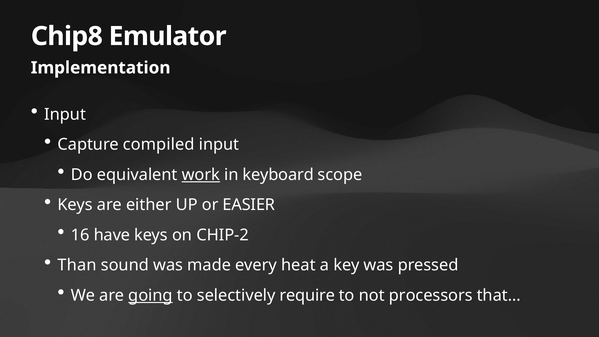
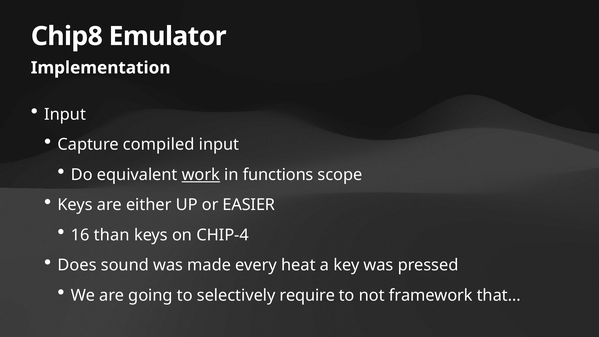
keyboard: keyboard -> functions (278, 175)
have: have -> than (112, 235)
CHIP-2: CHIP-2 -> CHIP-4 (223, 235)
Than: Than -> Does (77, 265)
going underline: present -> none (150, 295)
processors: processors -> framework (431, 295)
